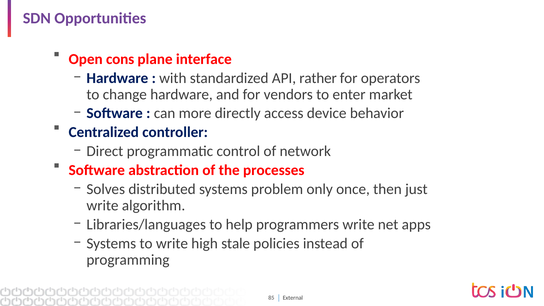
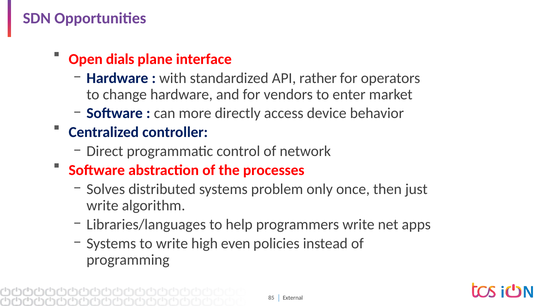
cons: cons -> dials (120, 59)
stale: stale -> even (236, 244)
